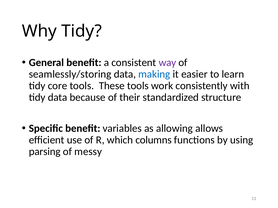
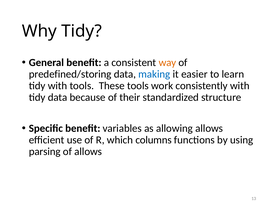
way colour: purple -> orange (167, 63)
seamlessly/storing: seamlessly/storing -> predefined/storing (70, 74)
tidy core: core -> with (58, 86)
of messy: messy -> allows (88, 152)
